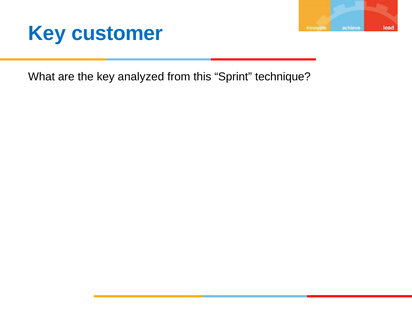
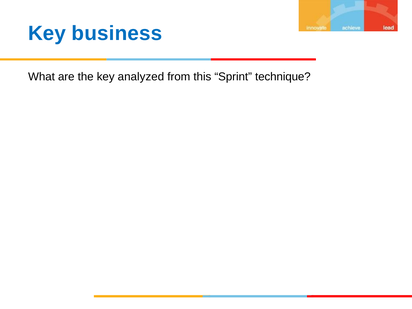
customer: customer -> business (117, 33)
